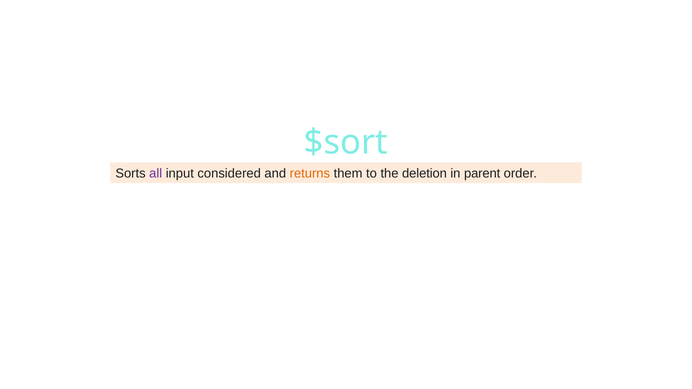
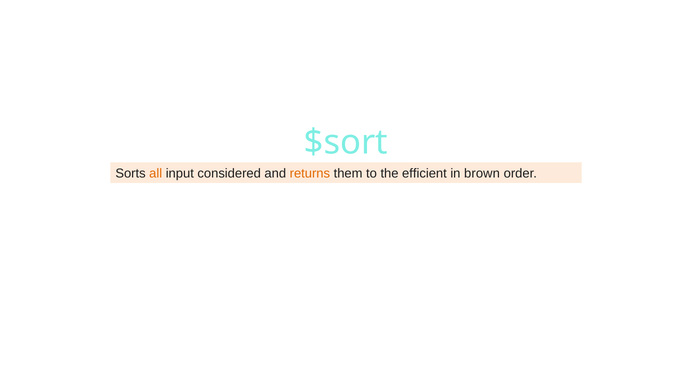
all colour: purple -> orange (156, 174)
deletion: deletion -> efficient (424, 174)
parent: parent -> brown (482, 174)
